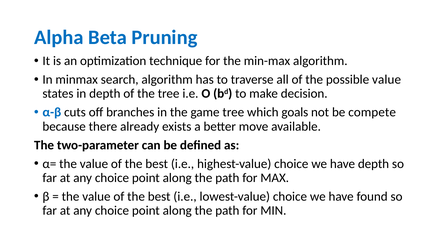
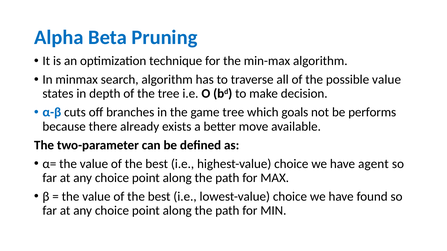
compete: compete -> performs (372, 113)
have depth: depth -> agent (373, 164)
